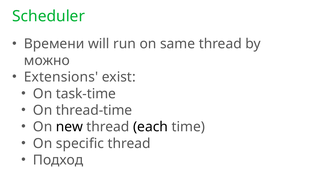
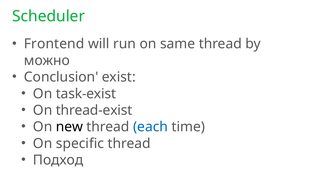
Времени: Времени -> Frontend (54, 44)
Extensions: Extensions -> Сonclusion (61, 77)
task-time: task-time -> task-exist (86, 94)
thread-time: thread-time -> thread-exist (94, 110)
each colour: black -> blue (151, 127)
